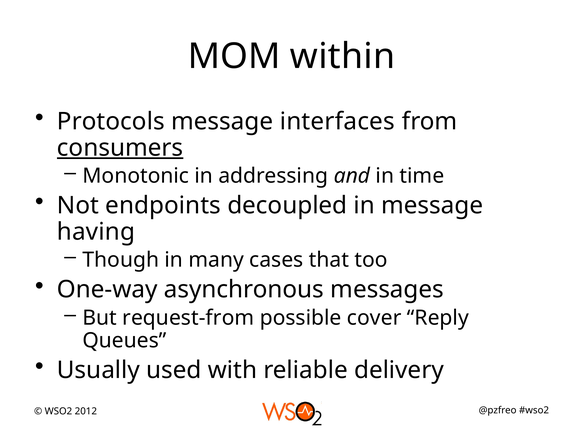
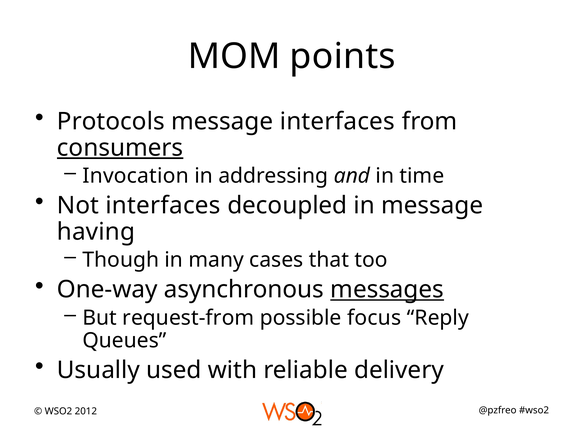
within: within -> points (343, 57)
Monotonic: Monotonic -> Invocation (136, 176)
Not endpoints: endpoints -> interfaces (163, 206)
messages underline: none -> present (387, 290)
cover: cover -> focus (374, 318)
